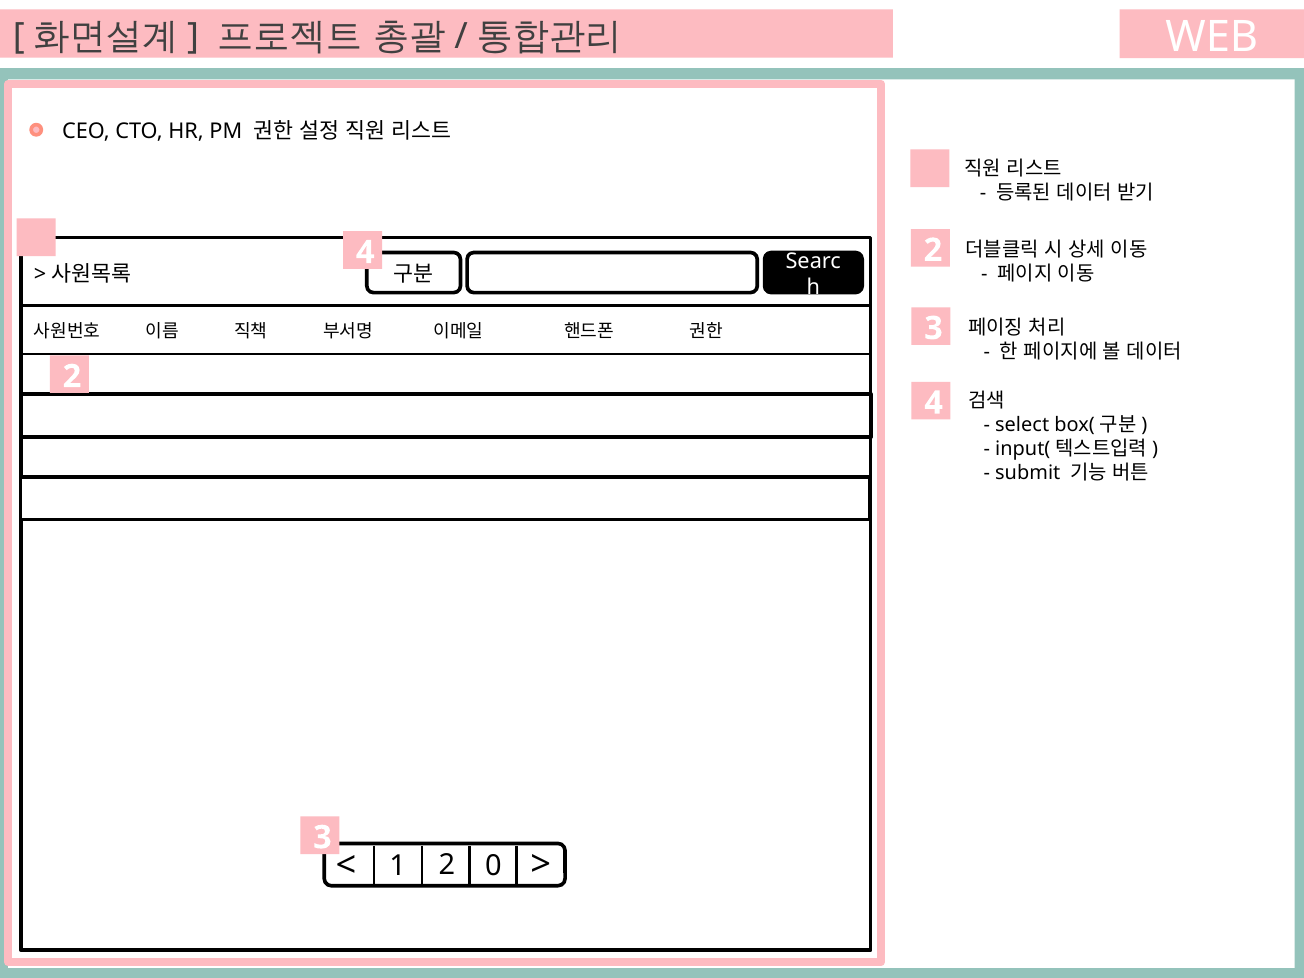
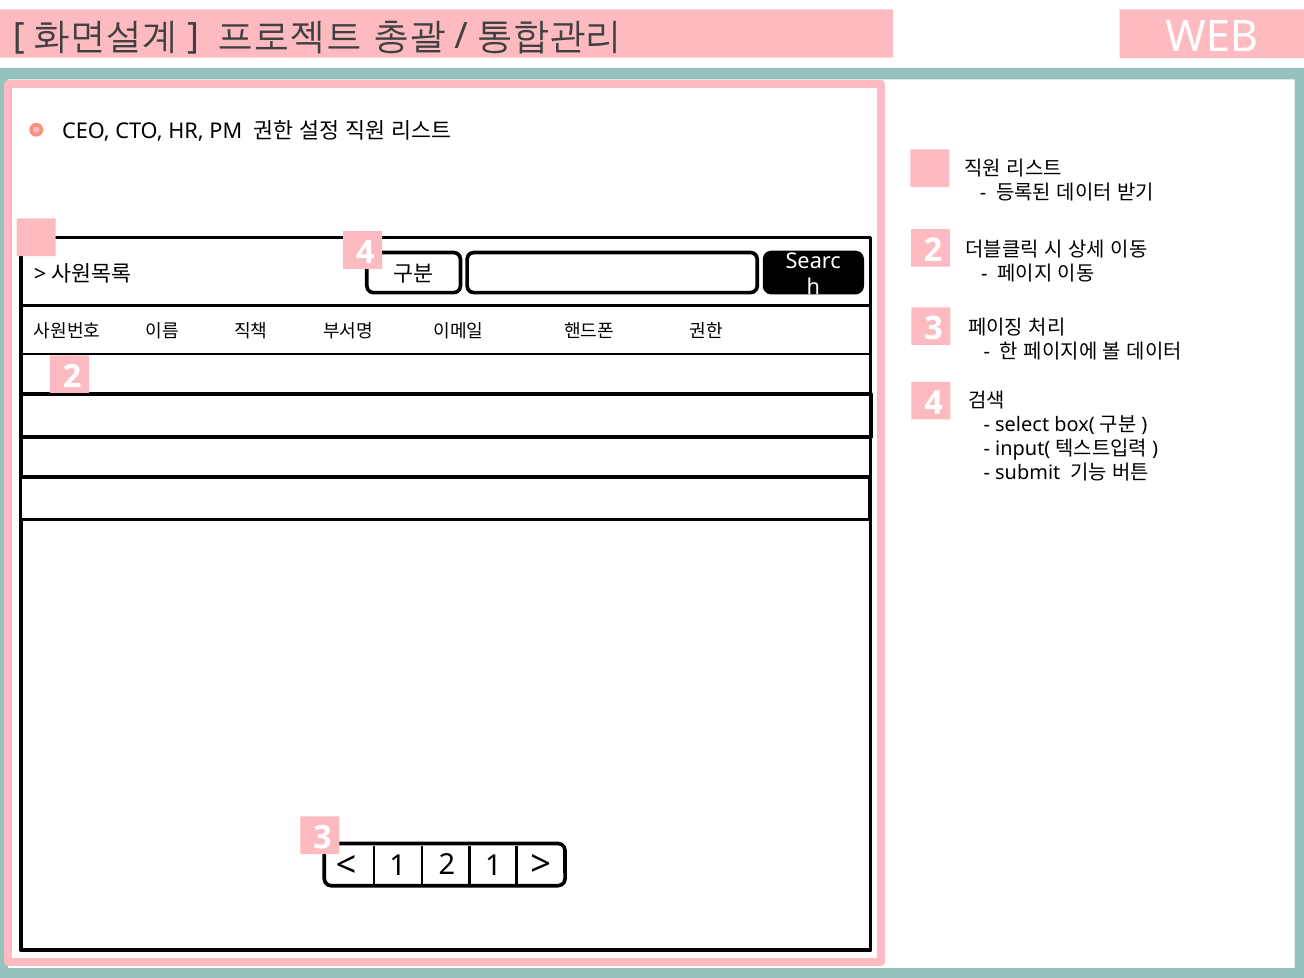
2 0: 0 -> 1 (493, 865)
